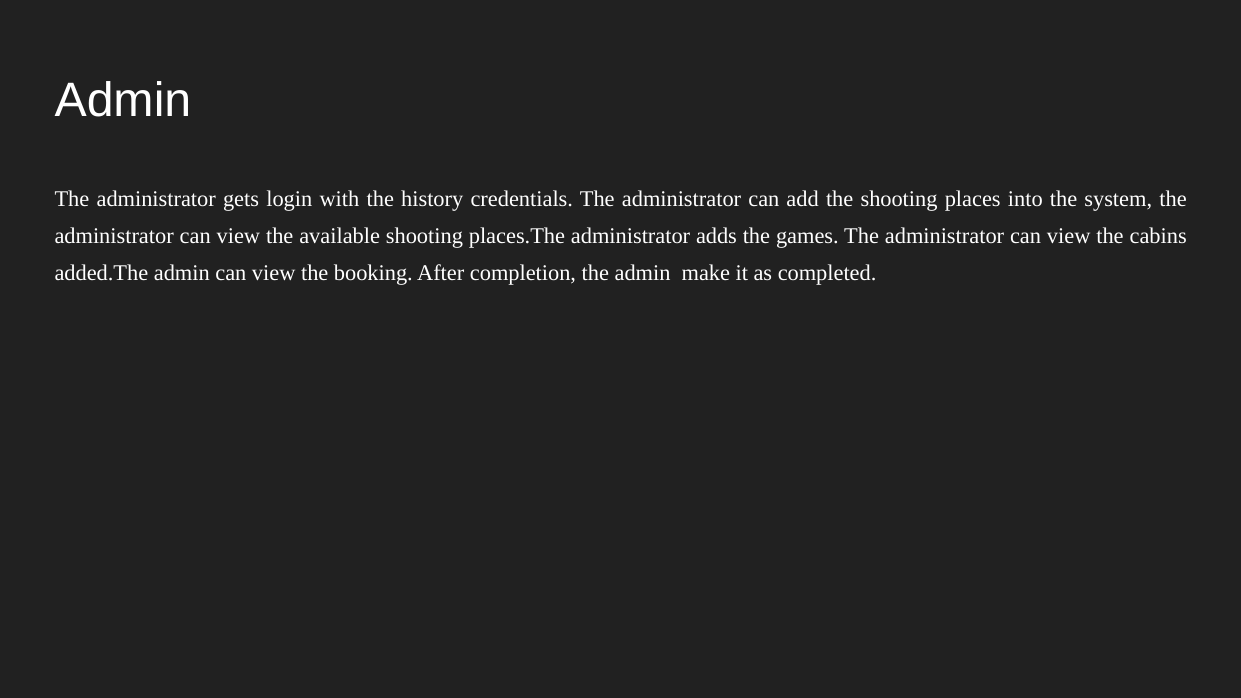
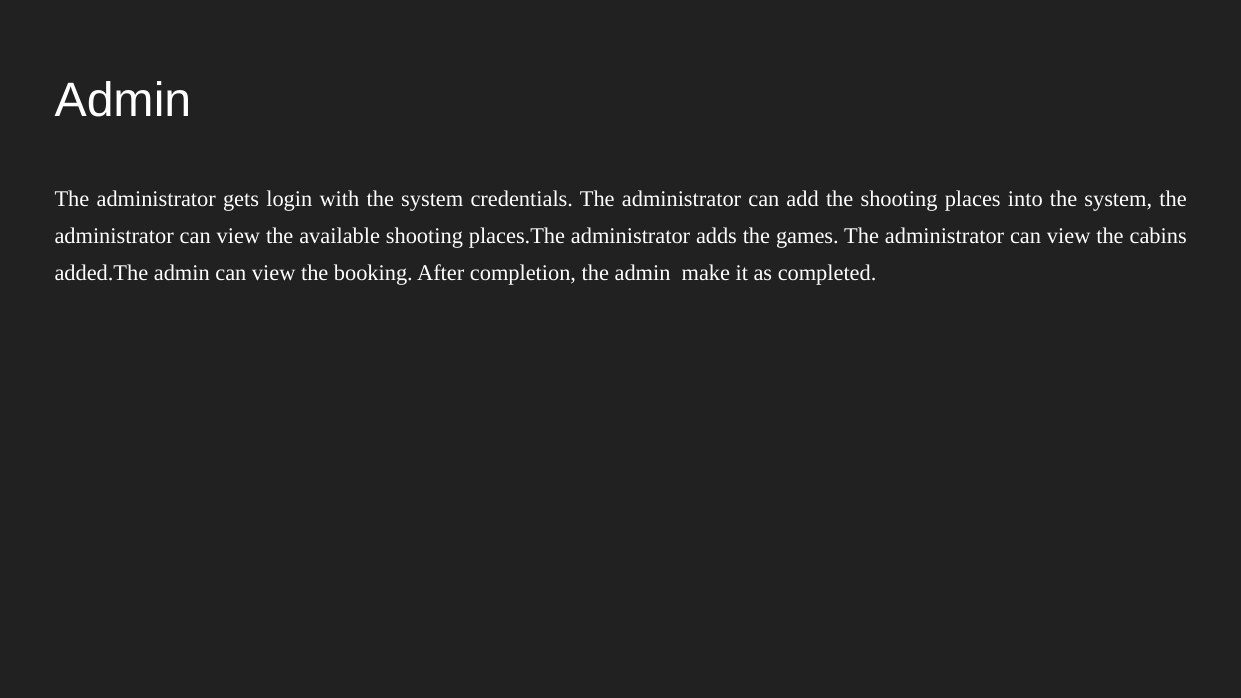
with the history: history -> system (432, 199)
